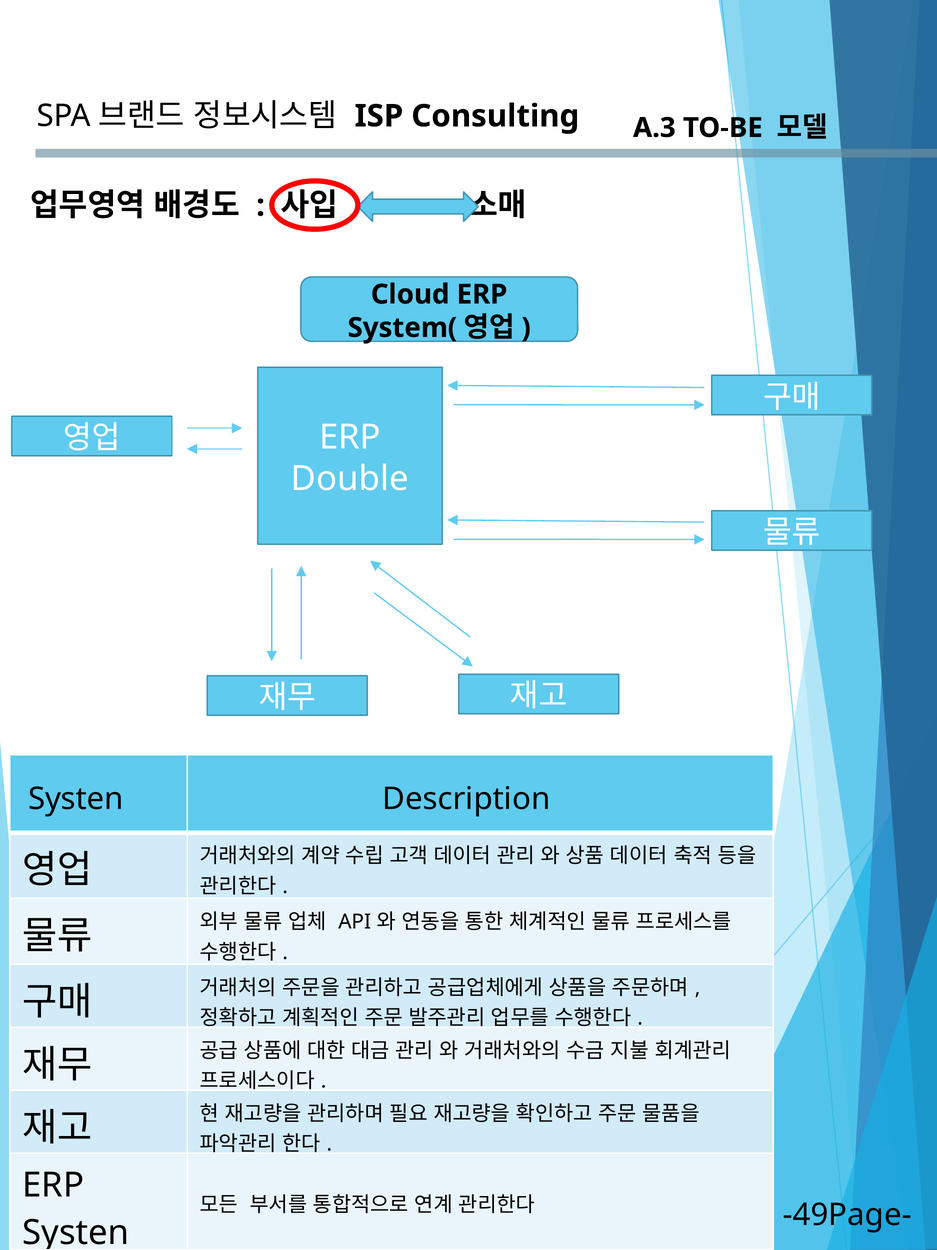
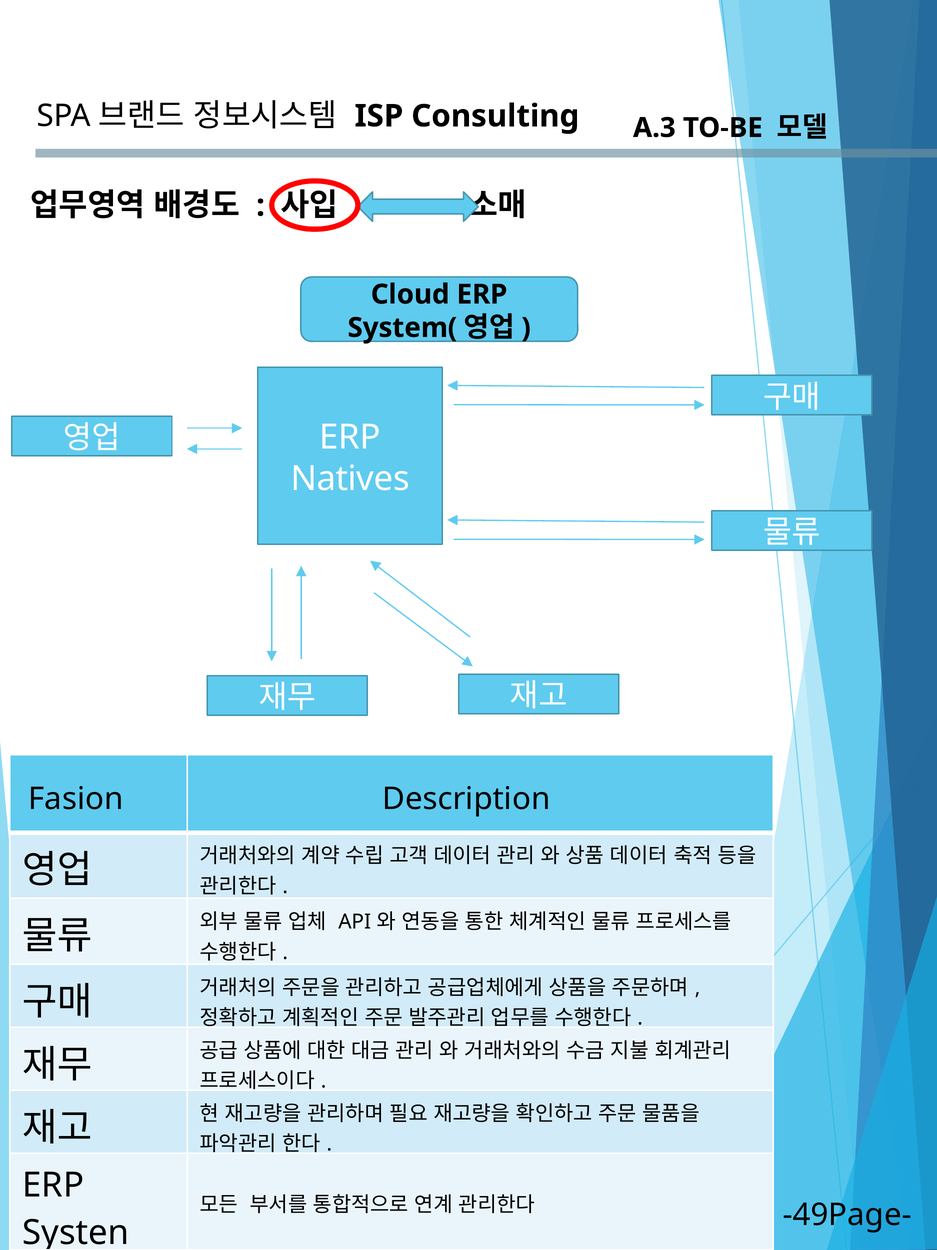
Double: Double -> Natives (350, 479)
Systen: Systen -> Fasion (76, 799)
